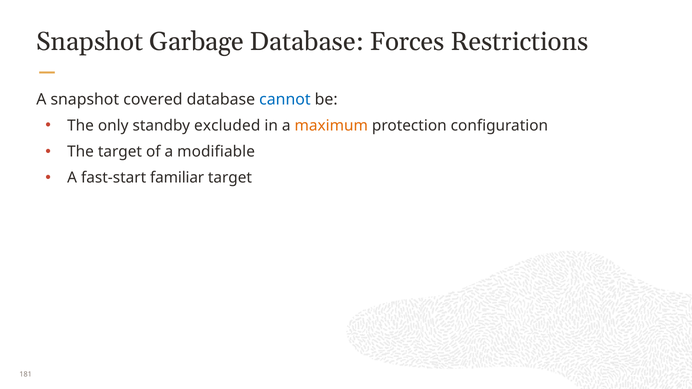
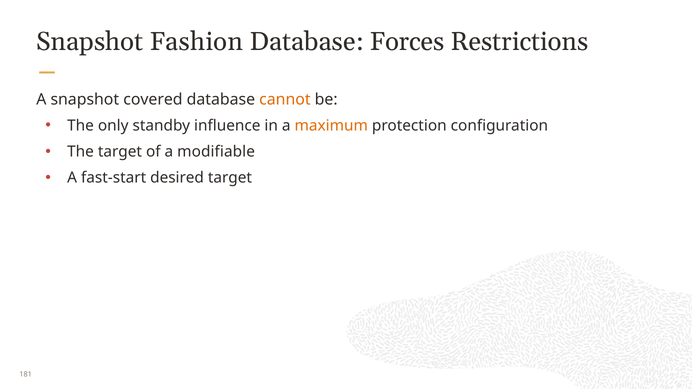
Garbage: Garbage -> Fashion (196, 42)
cannot colour: blue -> orange (285, 99)
excluded: excluded -> influence (227, 126)
familiar: familiar -> desired (177, 178)
